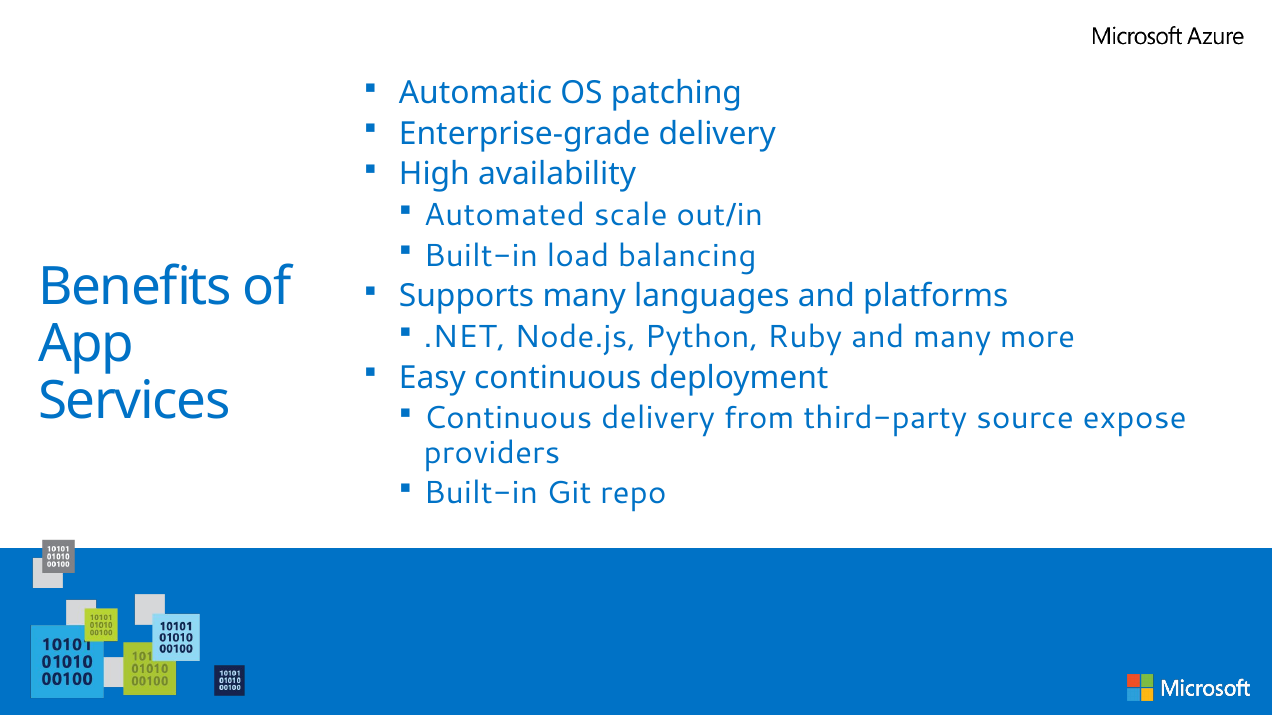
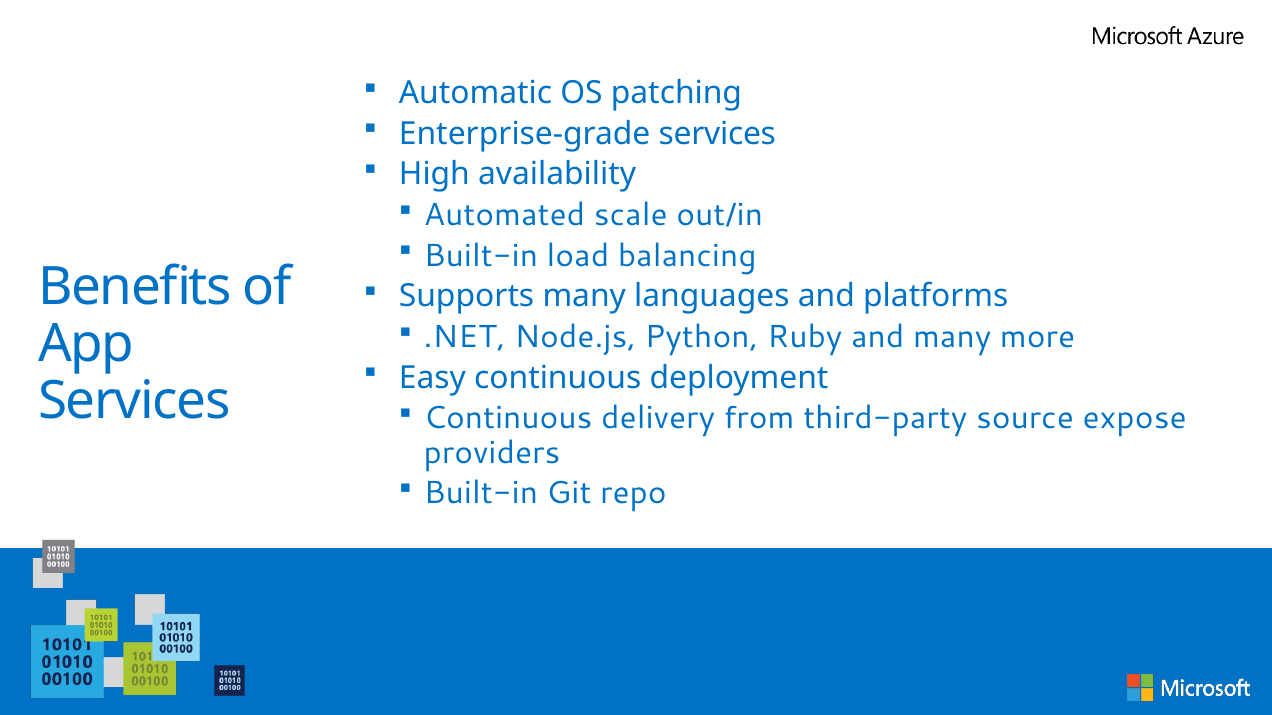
Enterprise-grade delivery: delivery -> services (717, 134)
